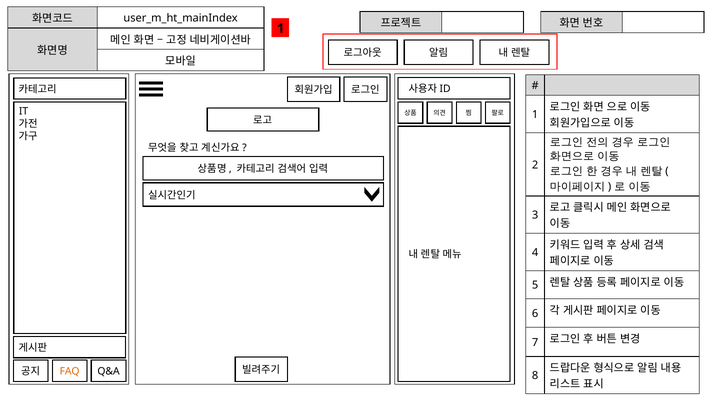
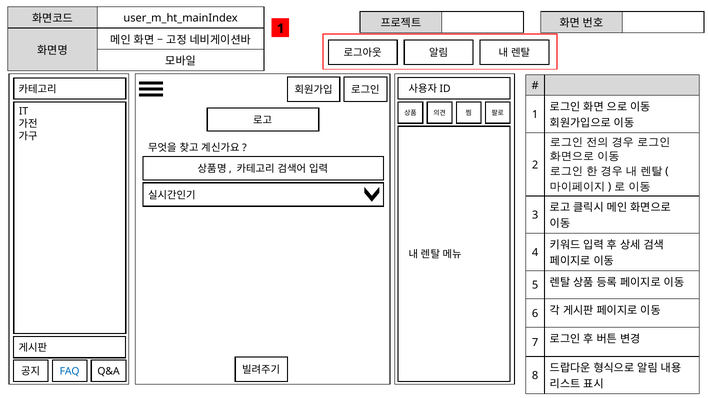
FAQ colour: orange -> blue (70, 372)
